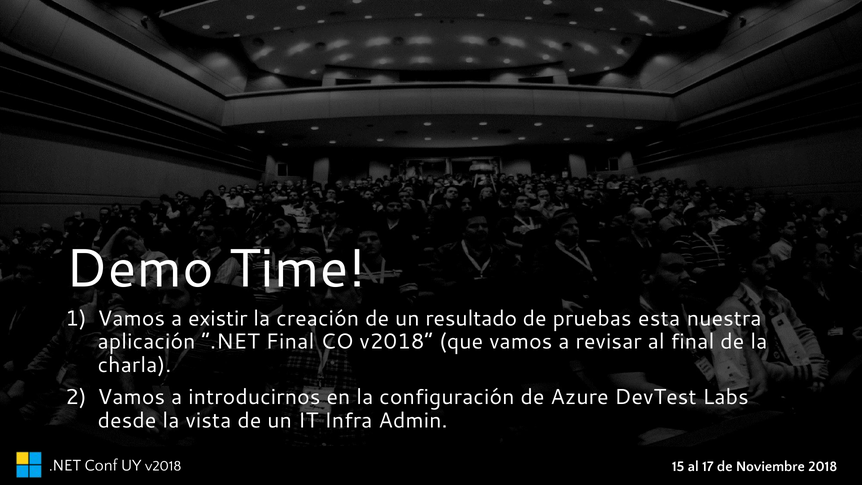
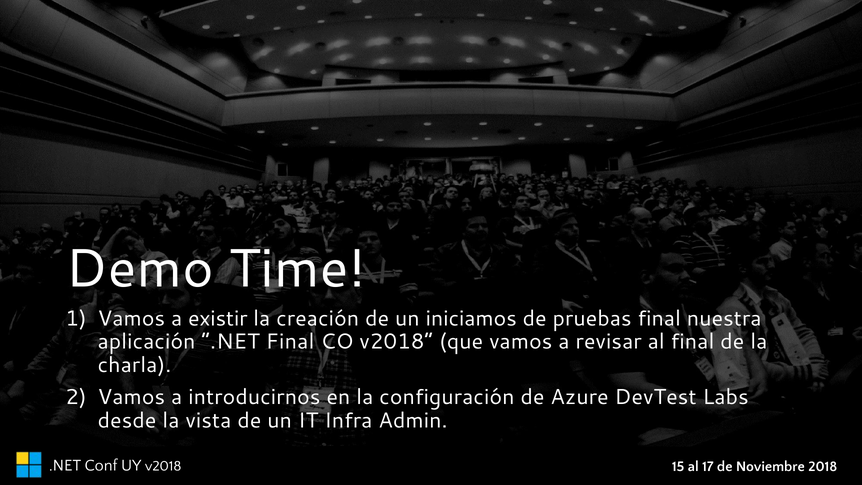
resultado: resultado -> iniciamos (471, 318)
pruebas esta: esta -> final (659, 318)
